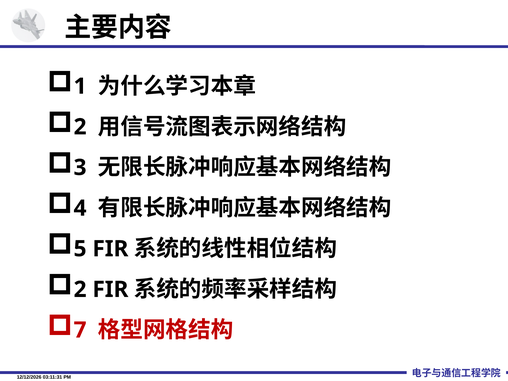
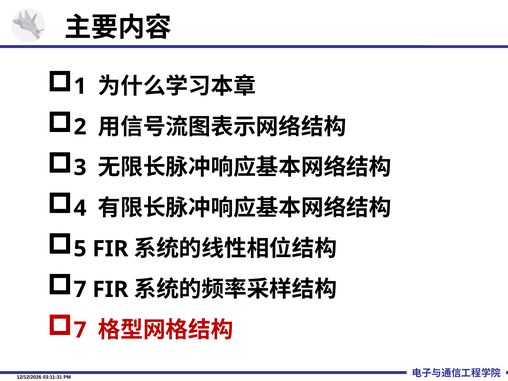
2: 2 -> 7 (80, 289)
